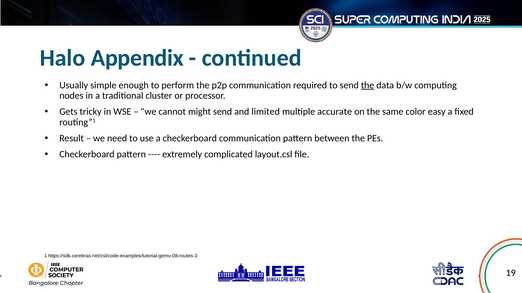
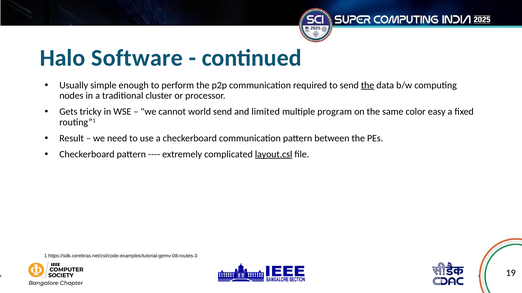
Appendix: Appendix -> Software (137, 58)
might: might -> world (200, 112)
accurate: accurate -> program (335, 112)
layout.csl underline: none -> present (274, 155)
